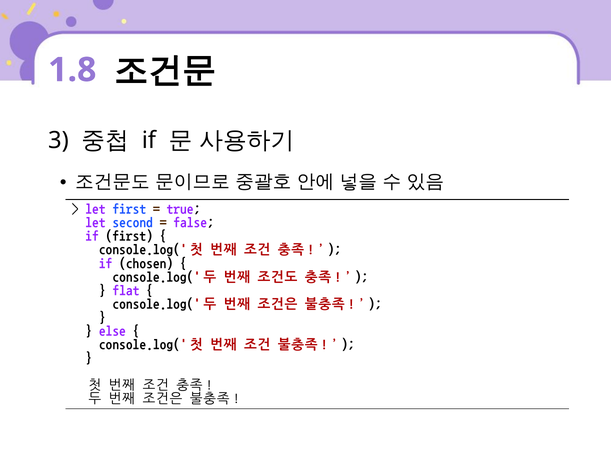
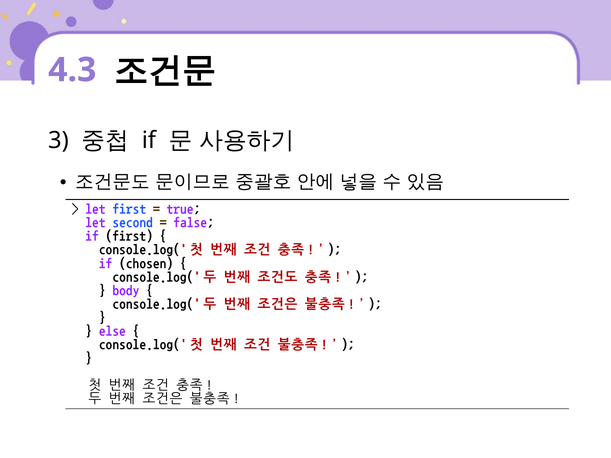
1.8: 1.8 -> 4.3 (72, 70)
flat: flat -> body (126, 290)
